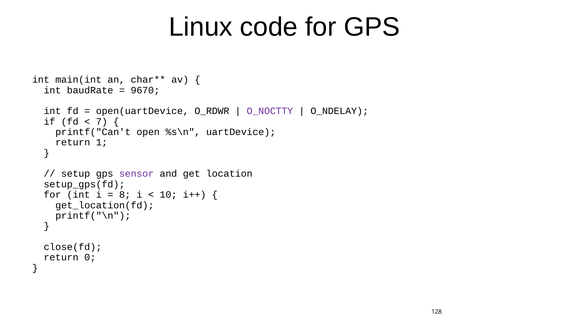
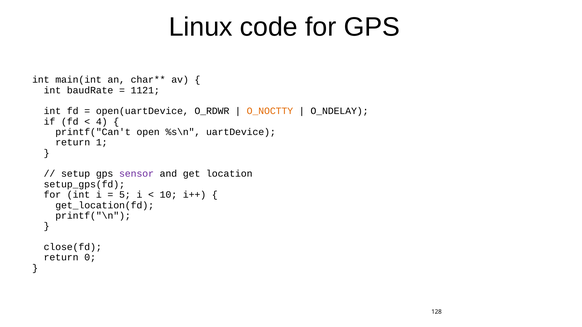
9670: 9670 -> 1121 (145, 90)
O_NOCTTY colour: purple -> orange (270, 111)
7: 7 -> 4 (102, 122)
8: 8 -> 5 (125, 195)
